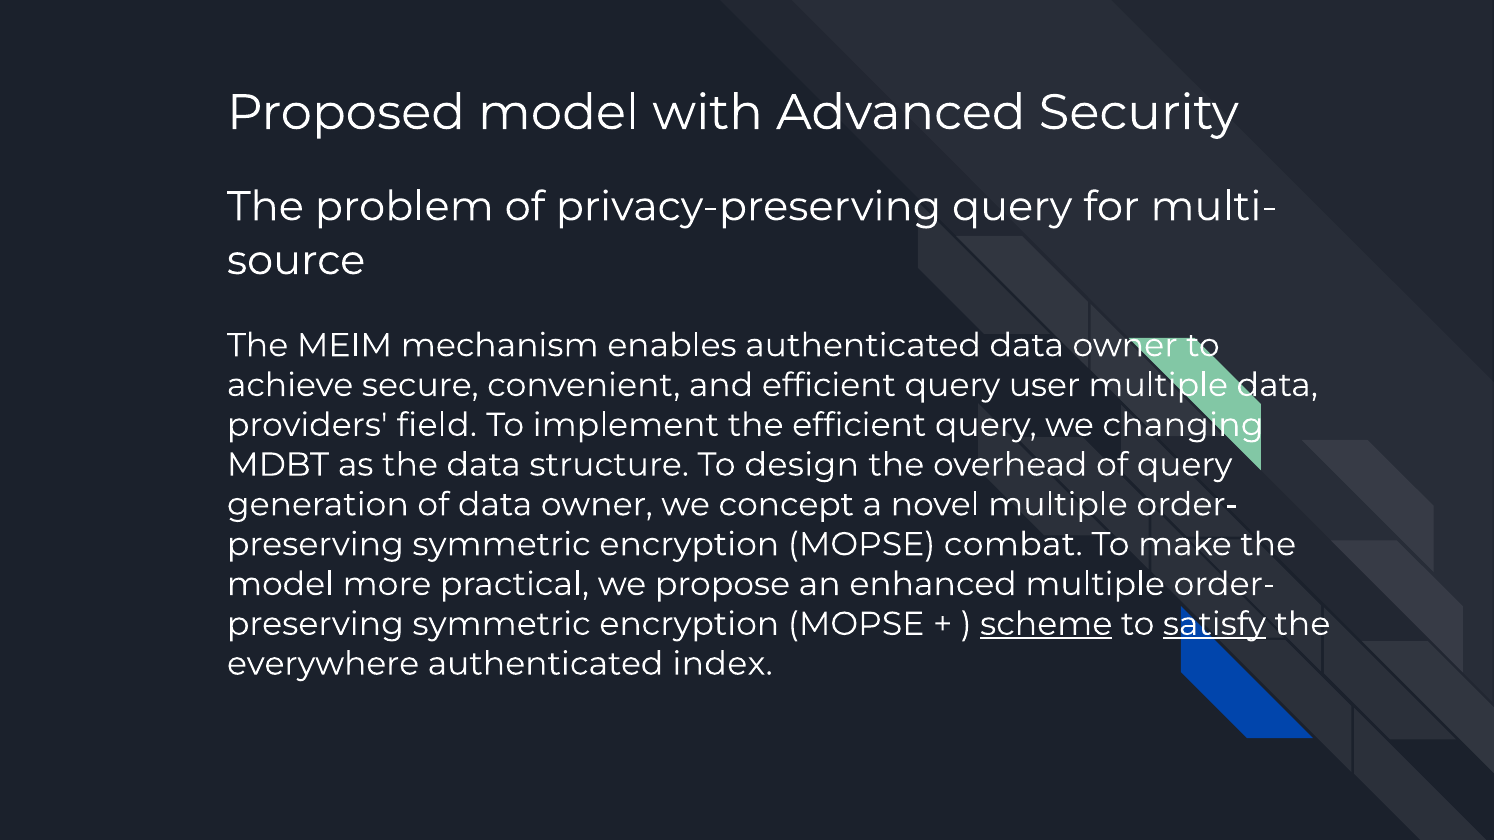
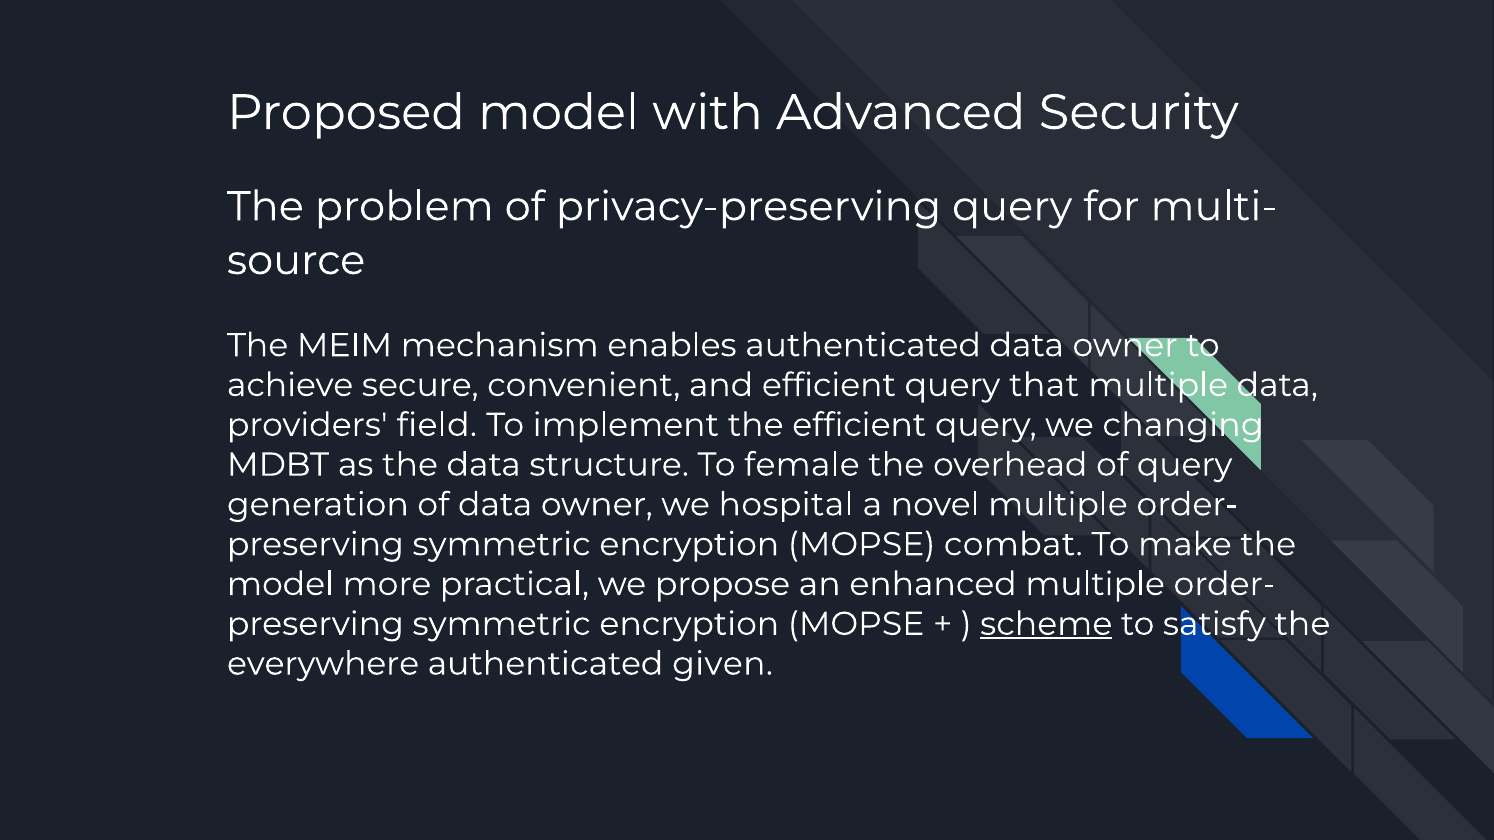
user: user -> that (1044, 385)
design: design -> female (802, 465)
concept: concept -> hospital (786, 505)
satisfy underline: present -> none (1214, 624)
index: index -> given (723, 664)
